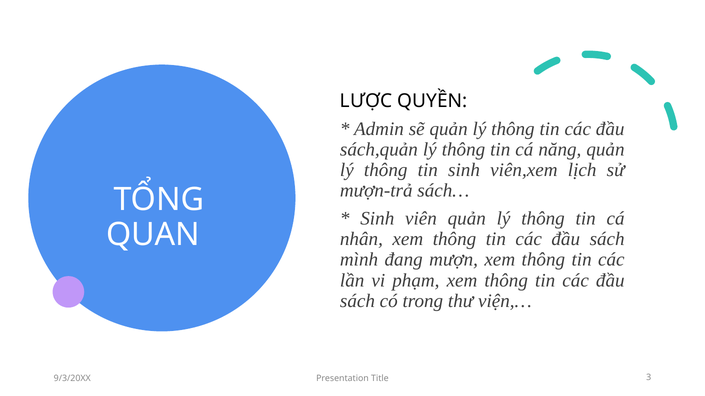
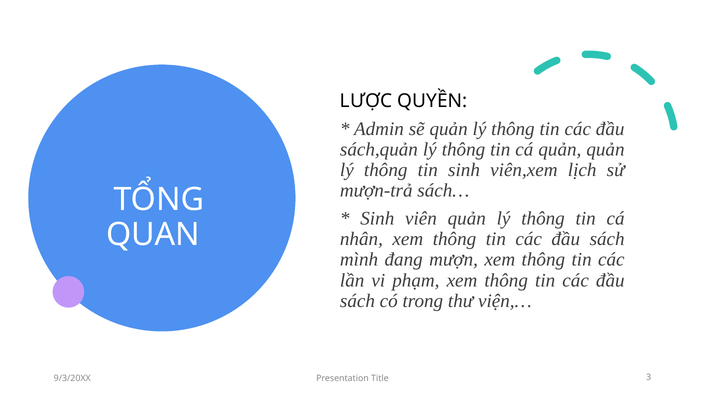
cá năng: năng -> quản (560, 150)
